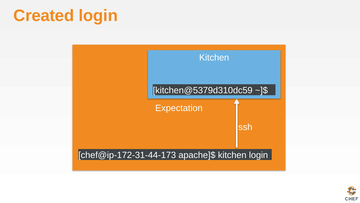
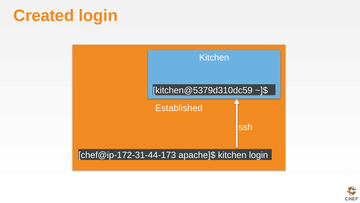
Expectation: Expectation -> Established (179, 108)
